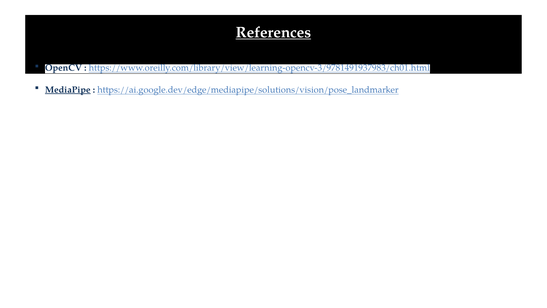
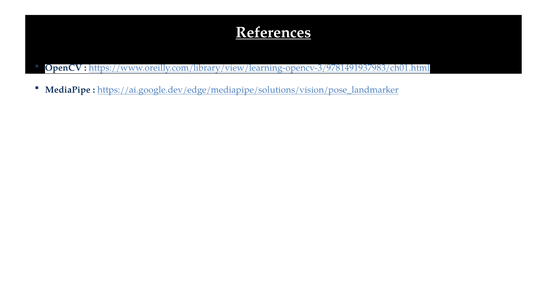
MediaPipe underline: present -> none (68, 90)
